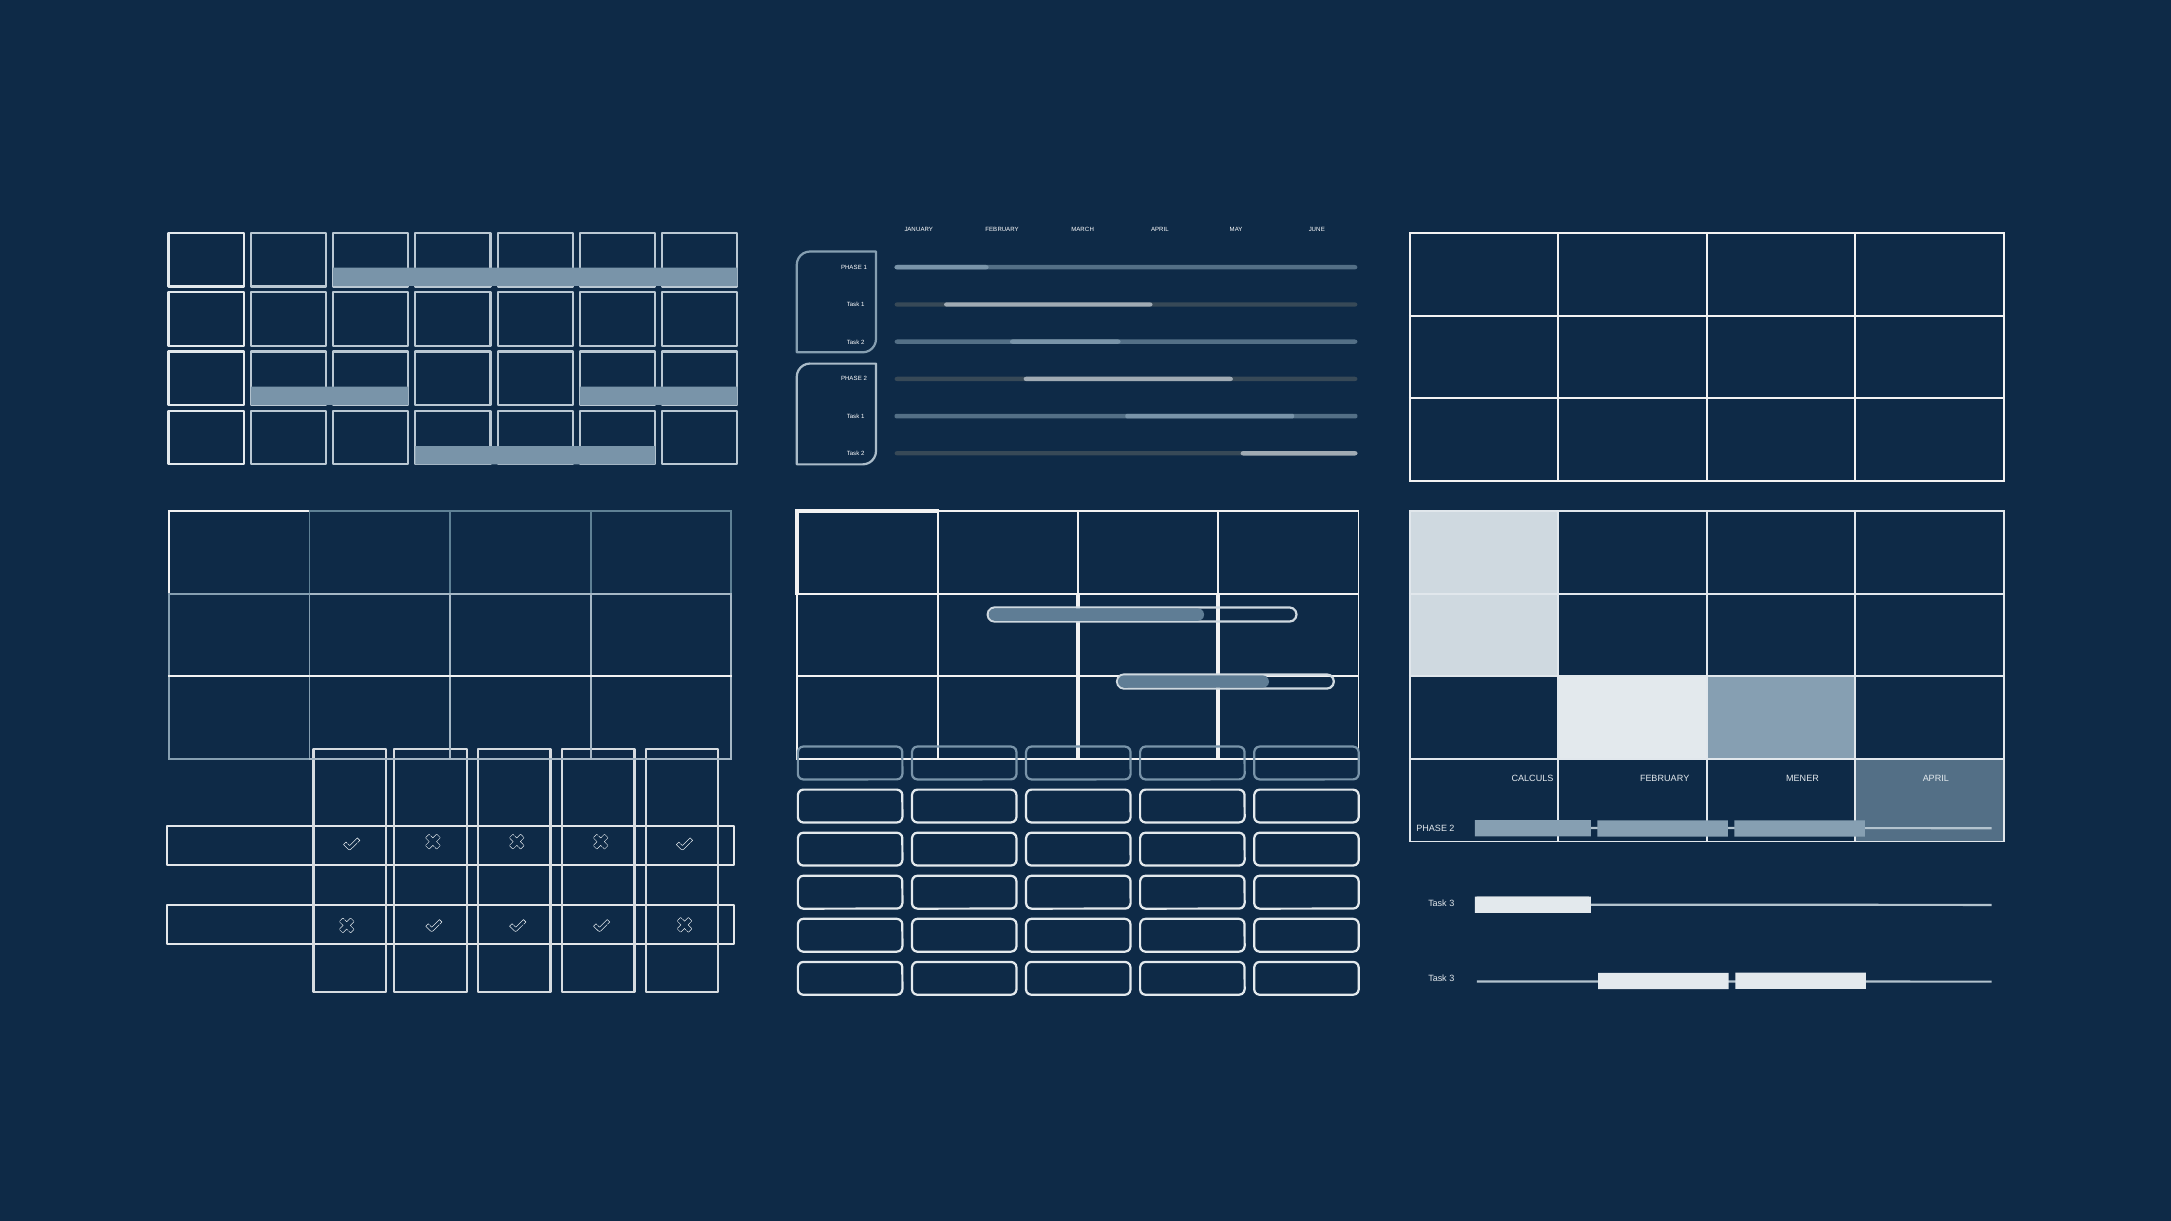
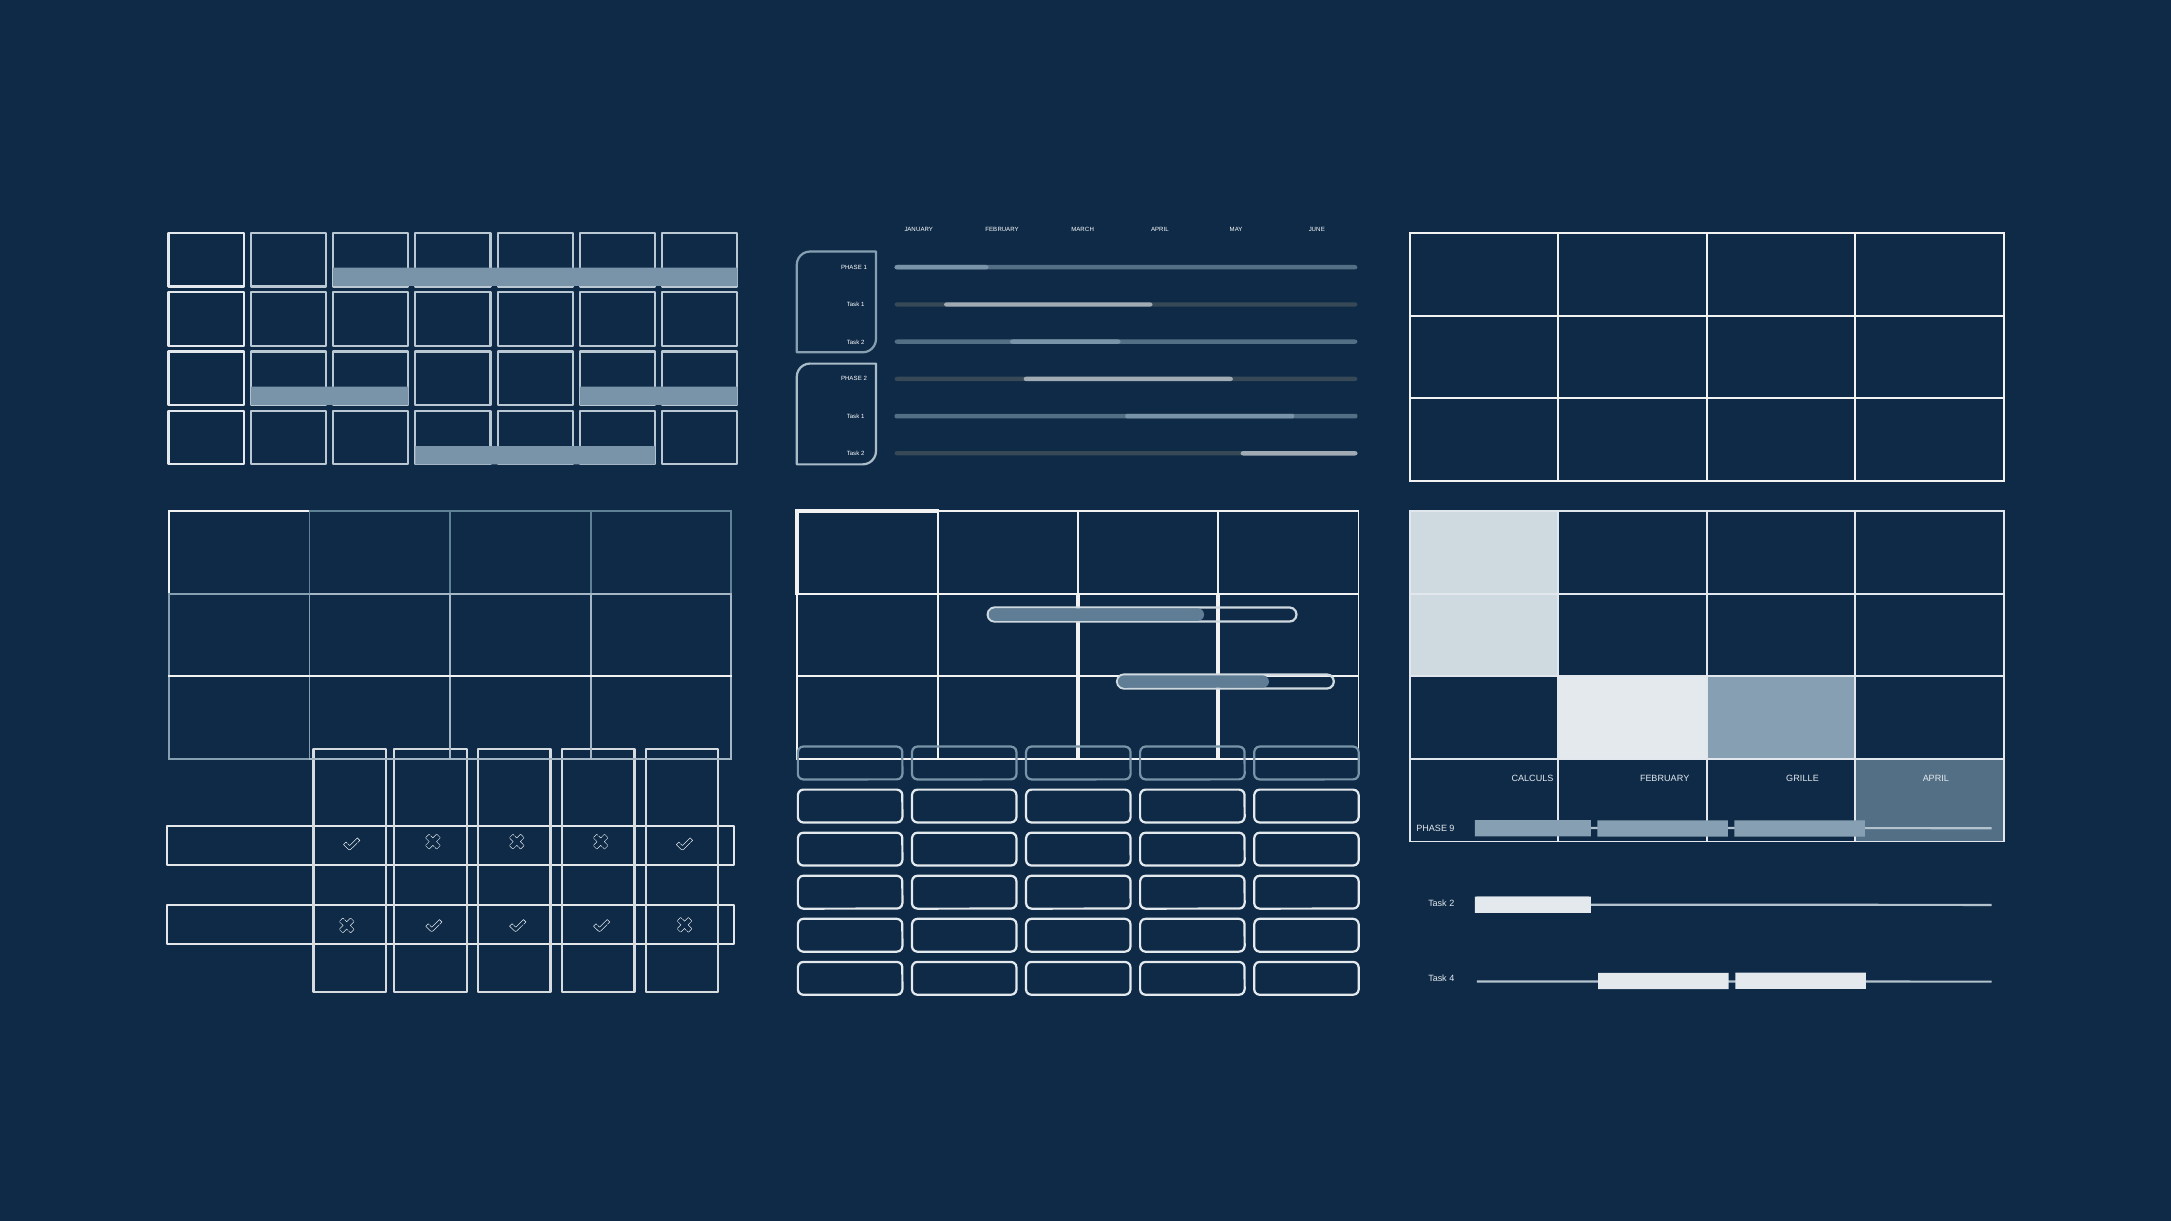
MENER: MENER -> GRILLE (1802, 779)
2: 2 -> 9 (1452, 829)
3: 3 -> 2 (1452, 904)
3: 3 -> 4 (1452, 979)
